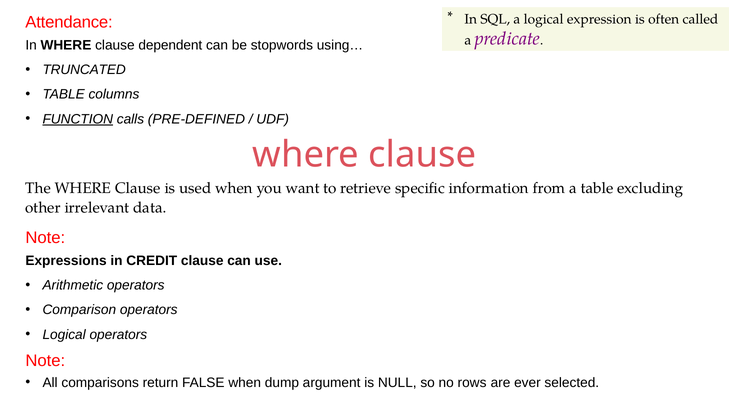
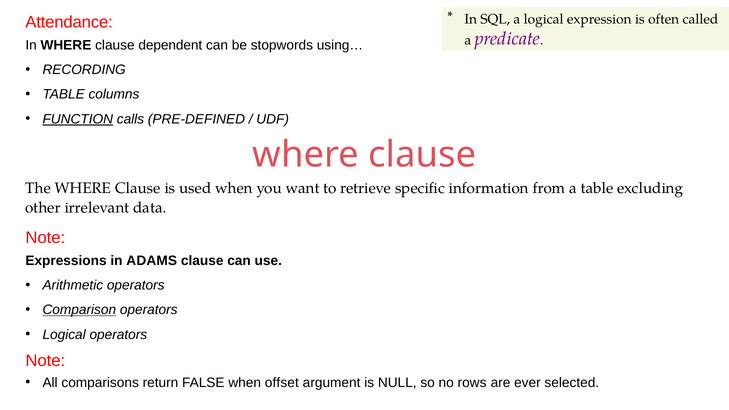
TRUNCATED: TRUNCATED -> RECORDING (84, 70)
CREDIT: CREDIT -> ADAMS (152, 261)
Comparison underline: none -> present (79, 310)
dump: dump -> offset (282, 383)
